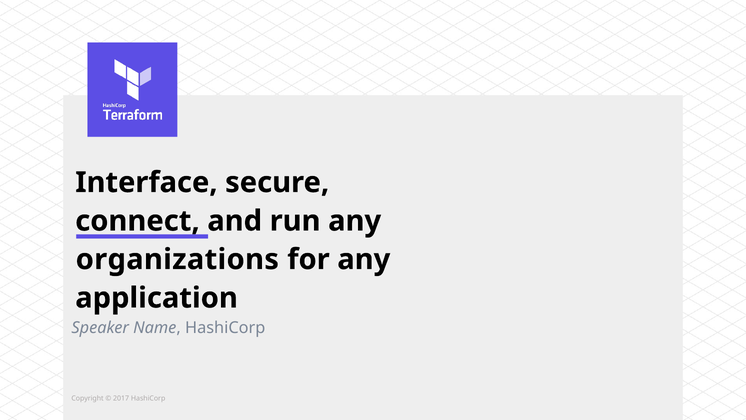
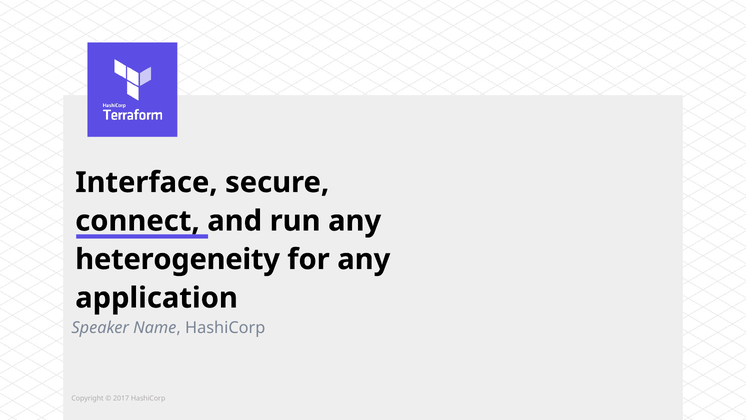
organizations: organizations -> heterogeneity (178, 259)
